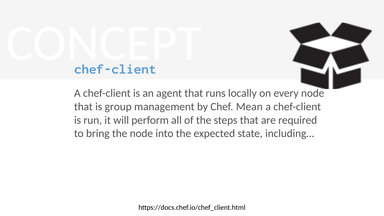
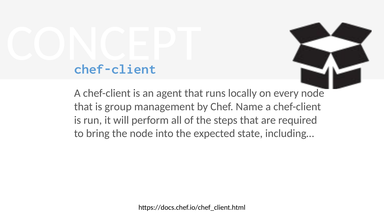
Mean: Mean -> Name (249, 107)
